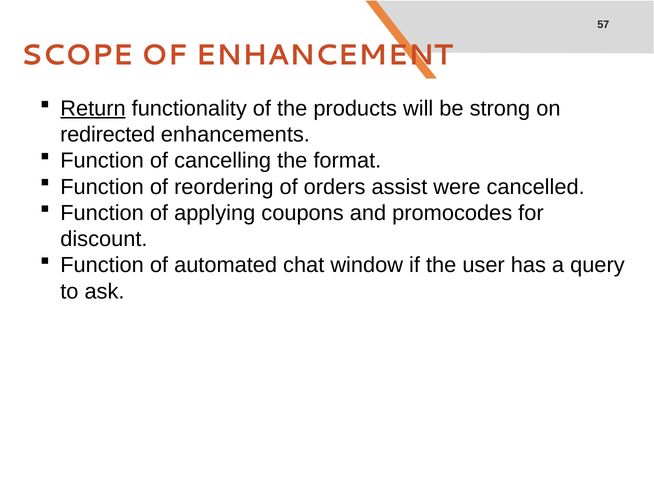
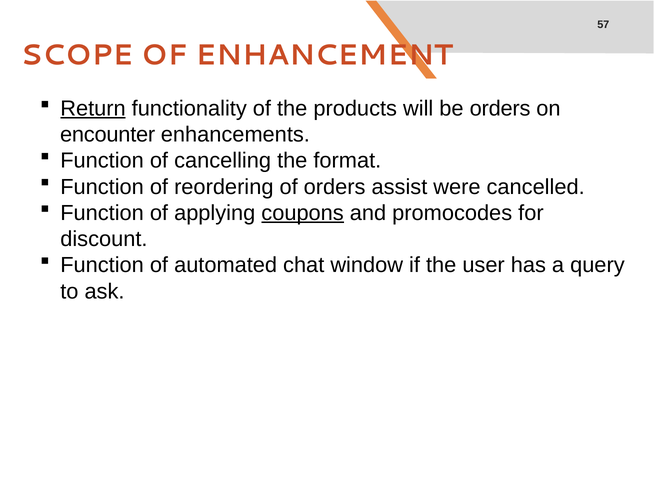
be strong: strong -> orders (500, 109)
redirected: redirected -> encounter (108, 135)
coupons underline: none -> present (303, 213)
